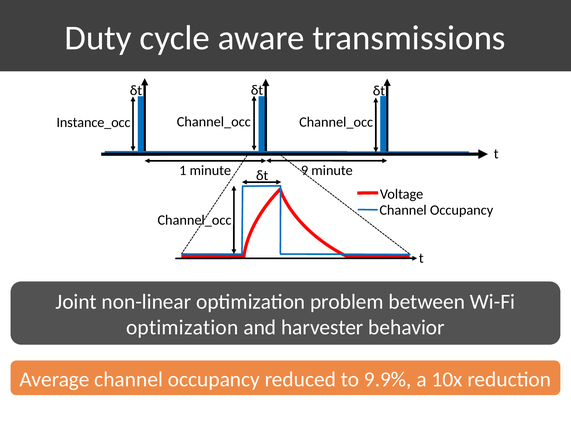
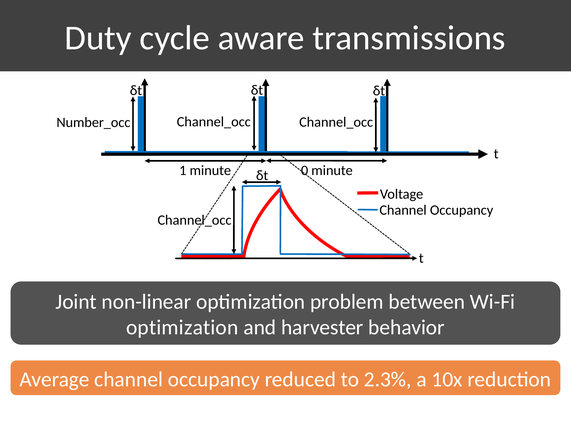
Instance_occ: Instance_occ -> Number_occ (93, 122)
9: 9 -> 0 (305, 171)
9.9%: 9.9% -> 2.3% (388, 380)
